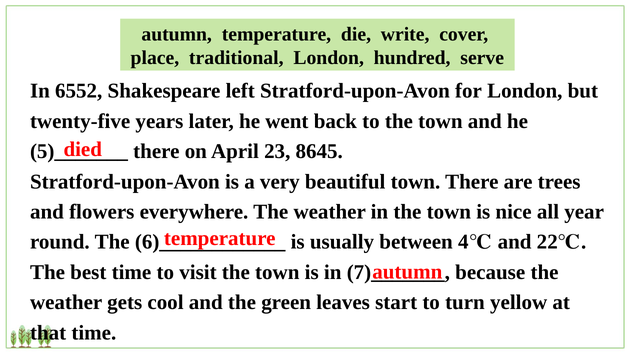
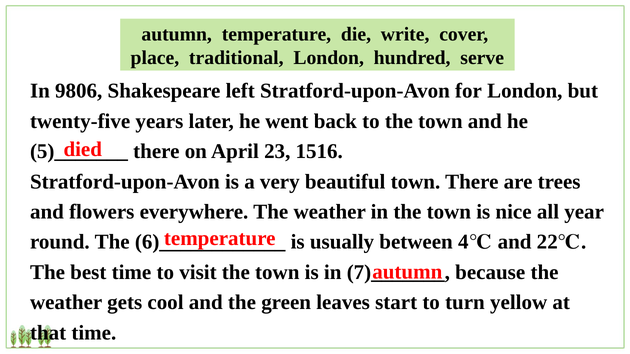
6552: 6552 -> 9806 (79, 91)
8645: 8645 -> 1516 (319, 152)
